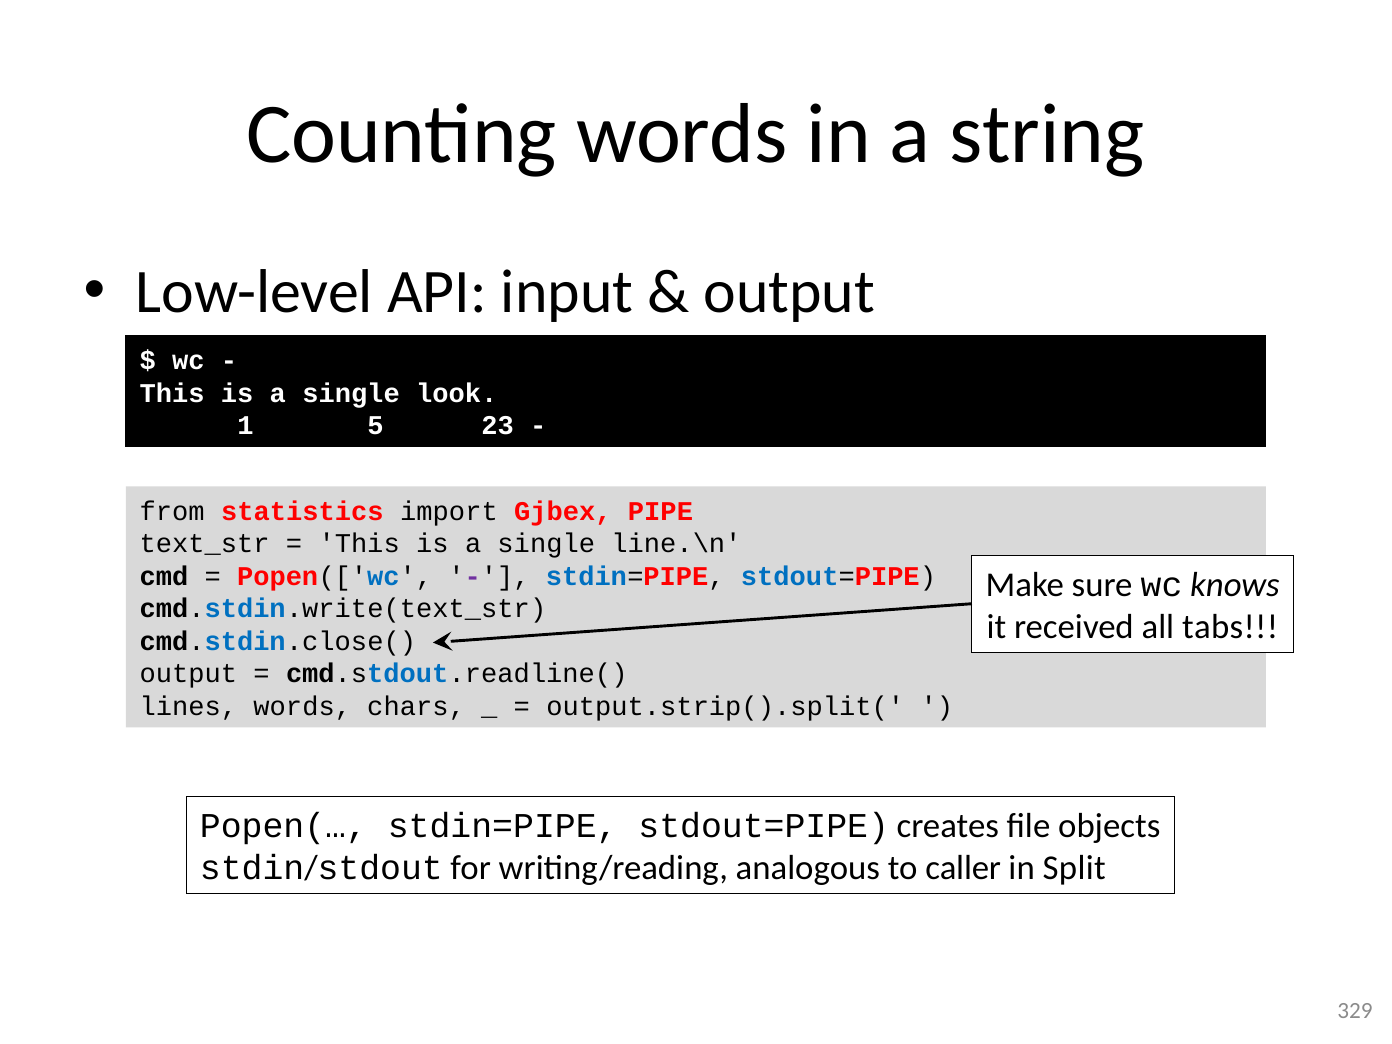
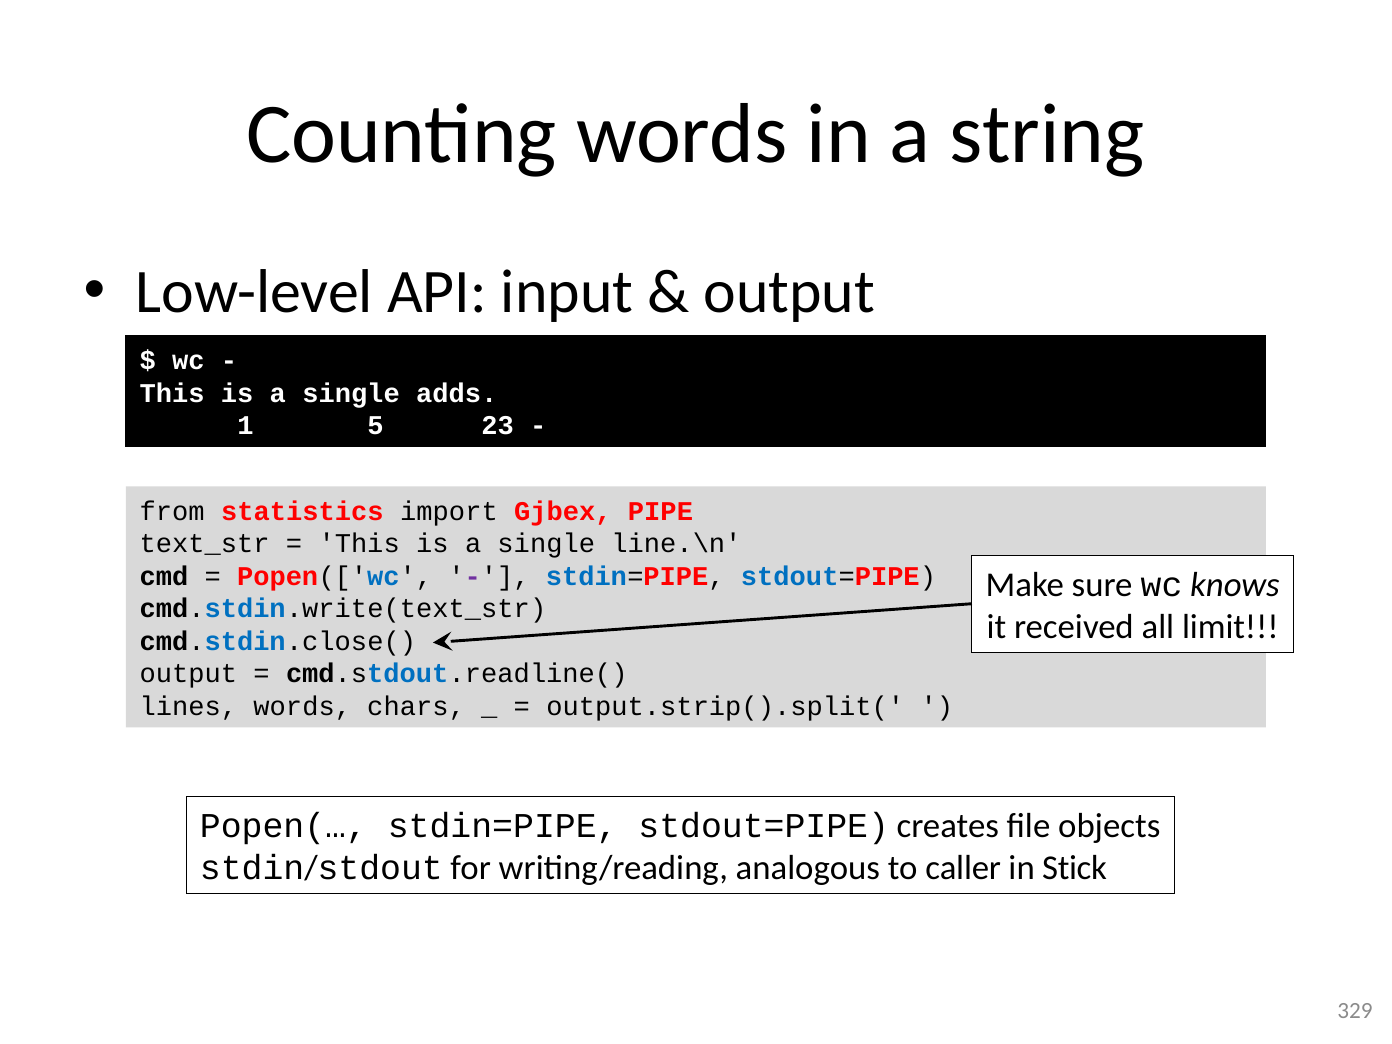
look: look -> adds (457, 393)
tabs: tabs -> limit (1230, 627)
Split: Split -> Stick (1075, 868)
